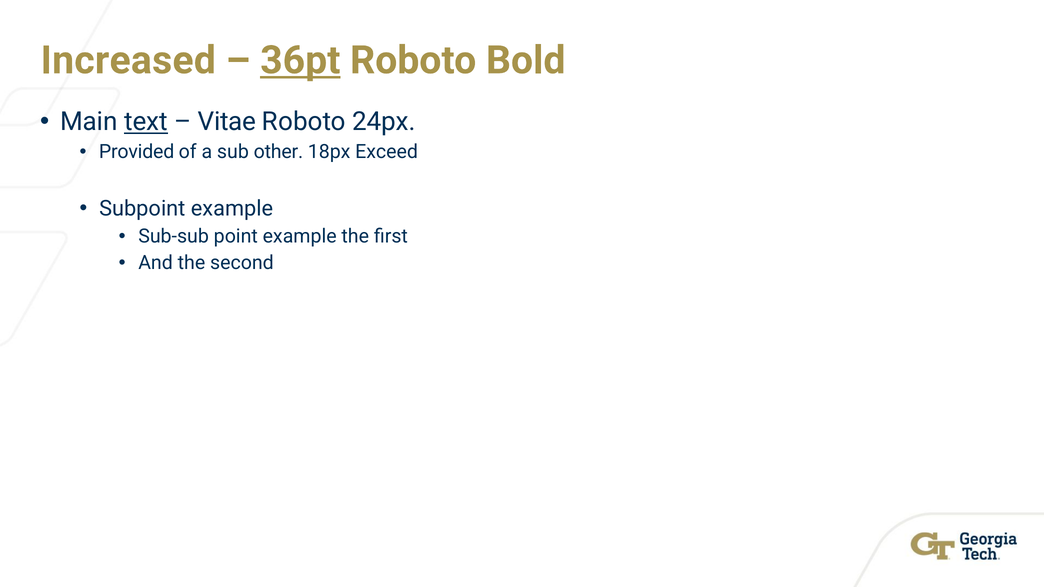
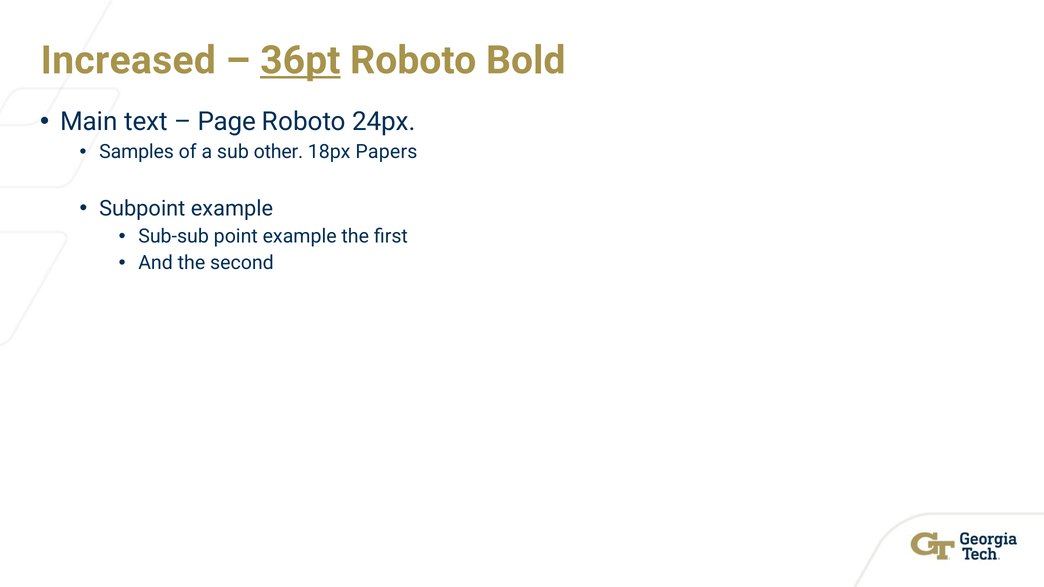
text underline: present -> none (146, 122)
Vitae: Vitae -> Page (227, 122)
Provided: Provided -> Samples (137, 152)
Exceed: Exceed -> Papers (386, 152)
